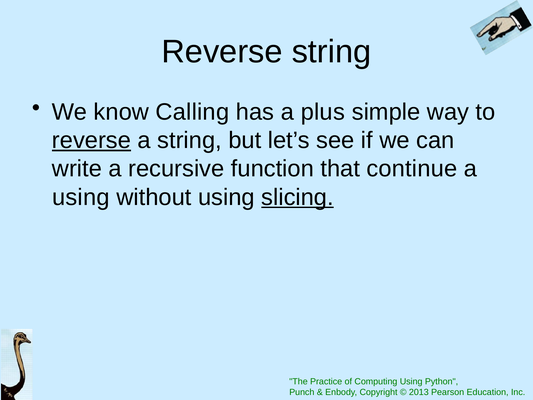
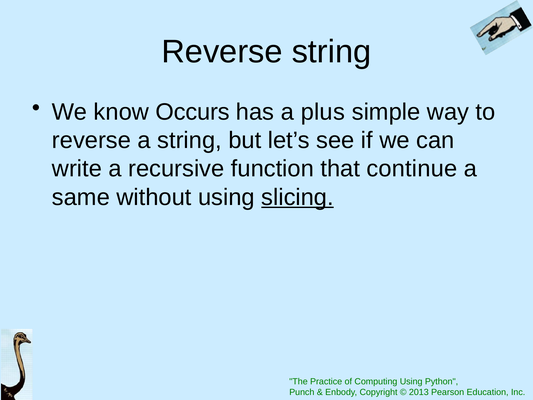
Calling: Calling -> Occurs (193, 112)
reverse underline: present -> none (91, 140)
using: using -> same (81, 197)
